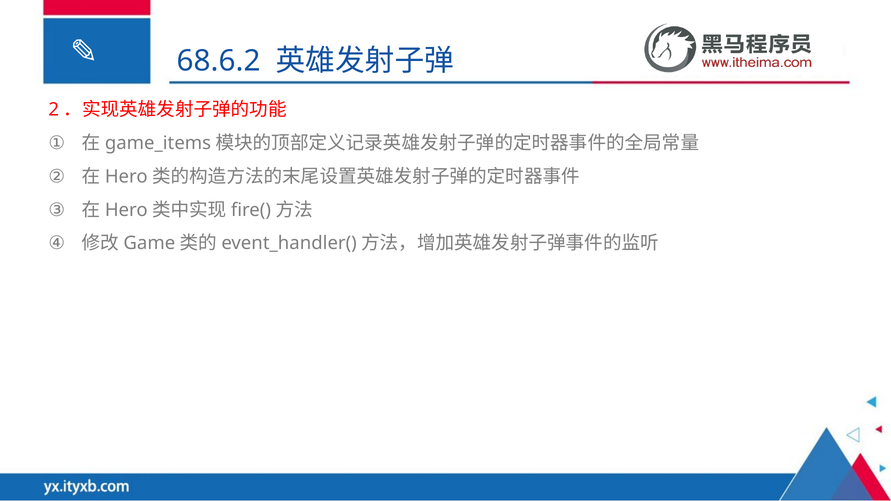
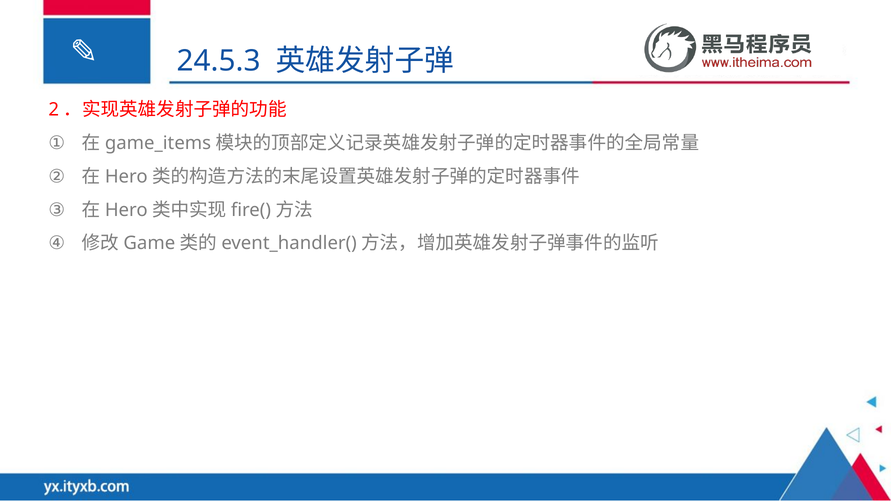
68.6.2: 68.6.2 -> 24.5.3 (219, 61)
